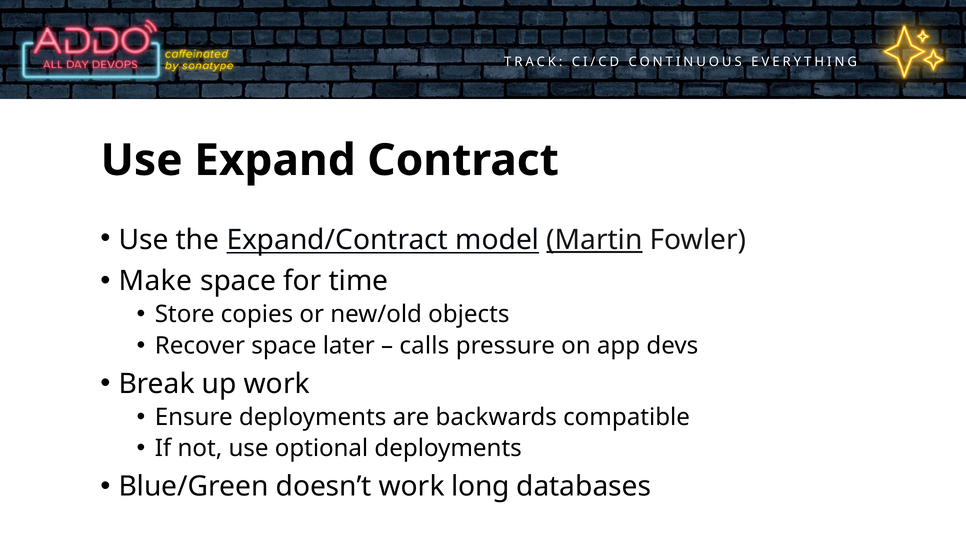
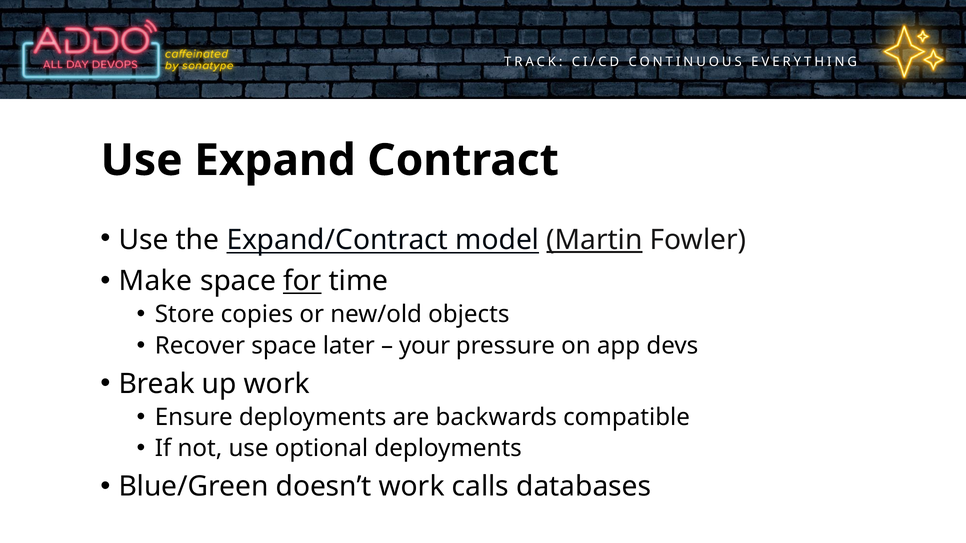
for underline: none -> present (302, 281)
calls: calls -> your (425, 346)
long: long -> calls (480, 487)
